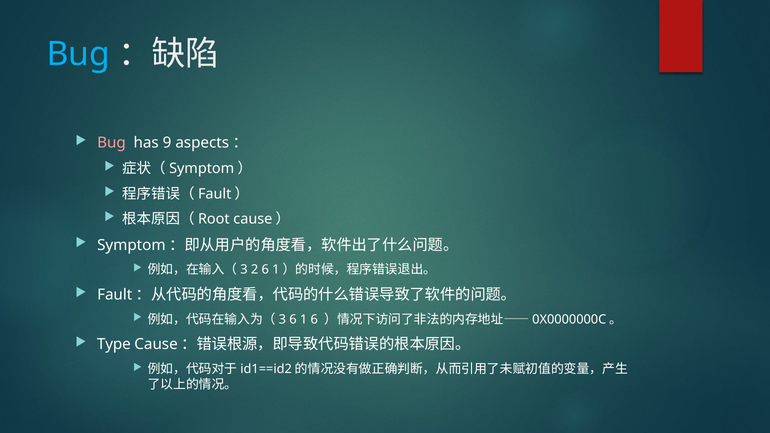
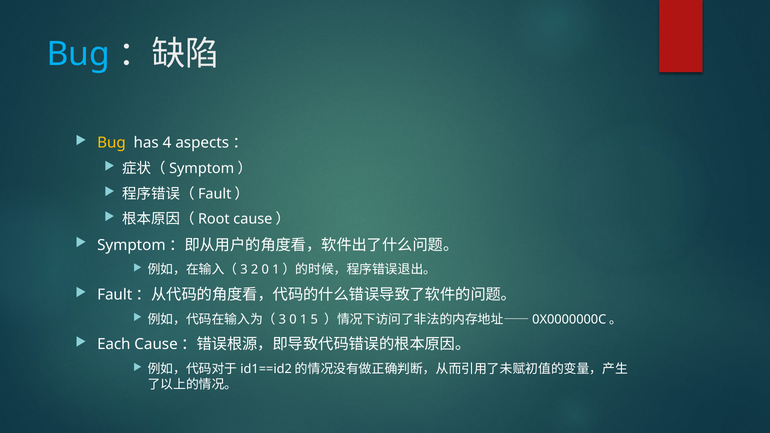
Bug colour: pink -> yellow (111, 143)
9: 9 -> 4 (167, 143)
2 6: 6 -> 0 (265, 270)
6: 6 -> 0 (293, 320)
1 6: 6 -> 5 (314, 320)
Type: Type -> Each (114, 345)
